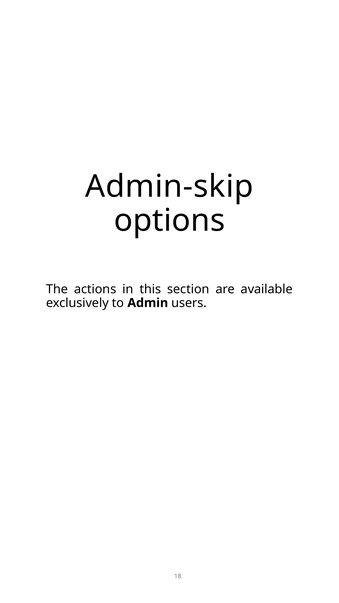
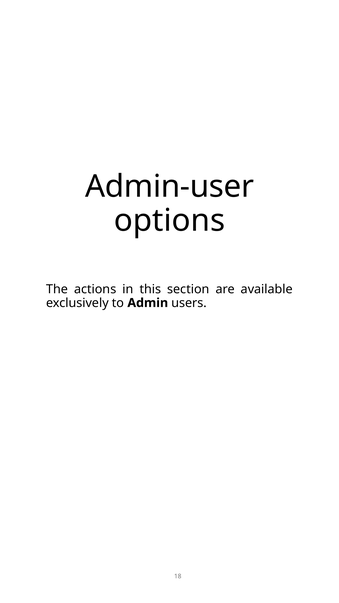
Admin-skip: Admin-skip -> Admin-user (170, 186)
